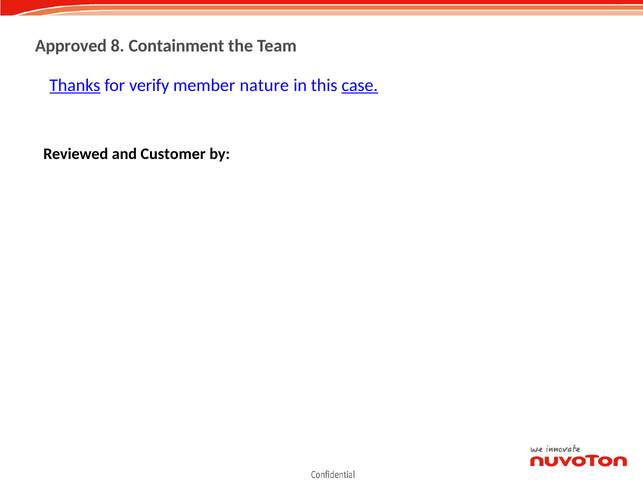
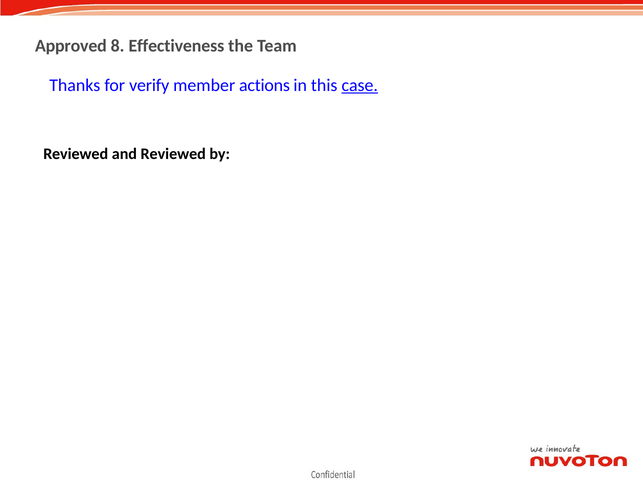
Containment: Containment -> Effectiveness (176, 46)
Thanks underline: present -> none (75, 86)
nature: nature -> actions (264, 86)
and Customer: Customer -> Reviewed (173, 154)
